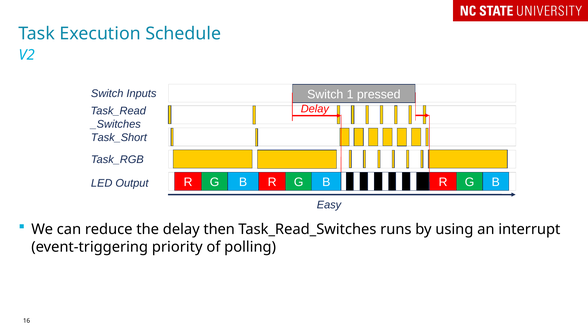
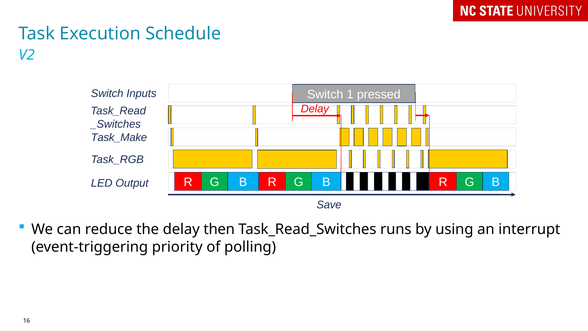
Task_Short: Task_Short -> Task_Make (119, 137)
Easy: Easy -> Save (329, 205)
